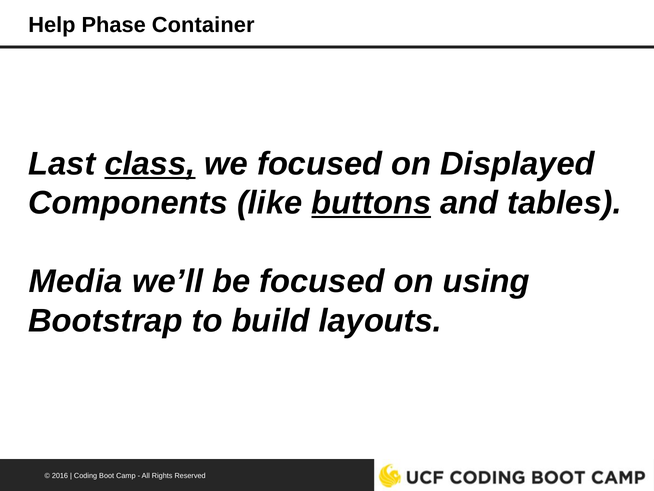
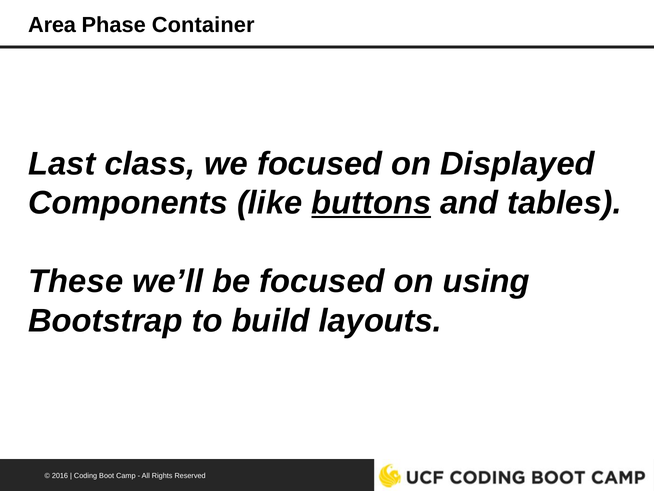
Help: Help -> Area (52, 25)
class underline: present -> none (150, 164)
Media: Media -> These (76, 281)
